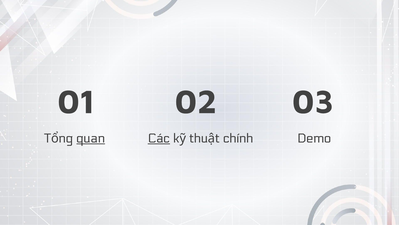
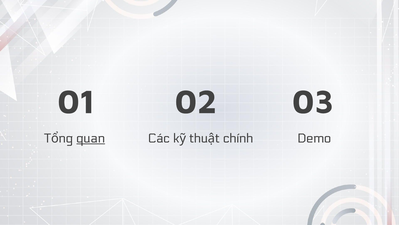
Các underline: present -> none (159, 138)
